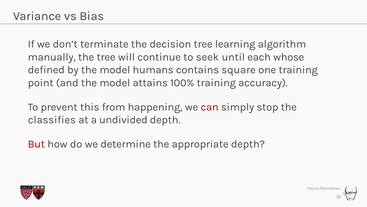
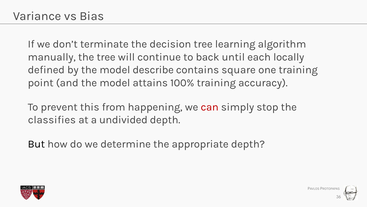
seek: seek -> back (208, 57)
whose: whose -> locally (289, 57)
humans: humans -> describe (153, 70)
But colour: red -> black (36, 144)
